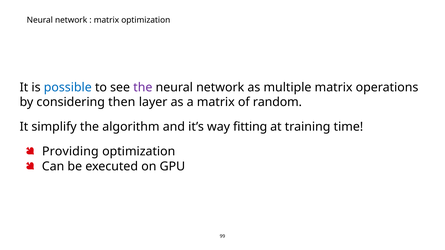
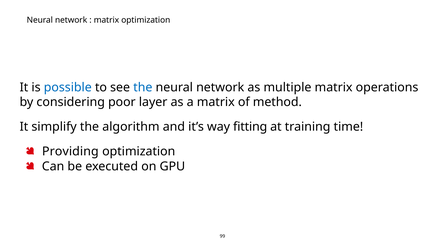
the colour: purple -> blue (143, 87)
then: then -> poor (122, 102)
random: random -> method (277, 102)
